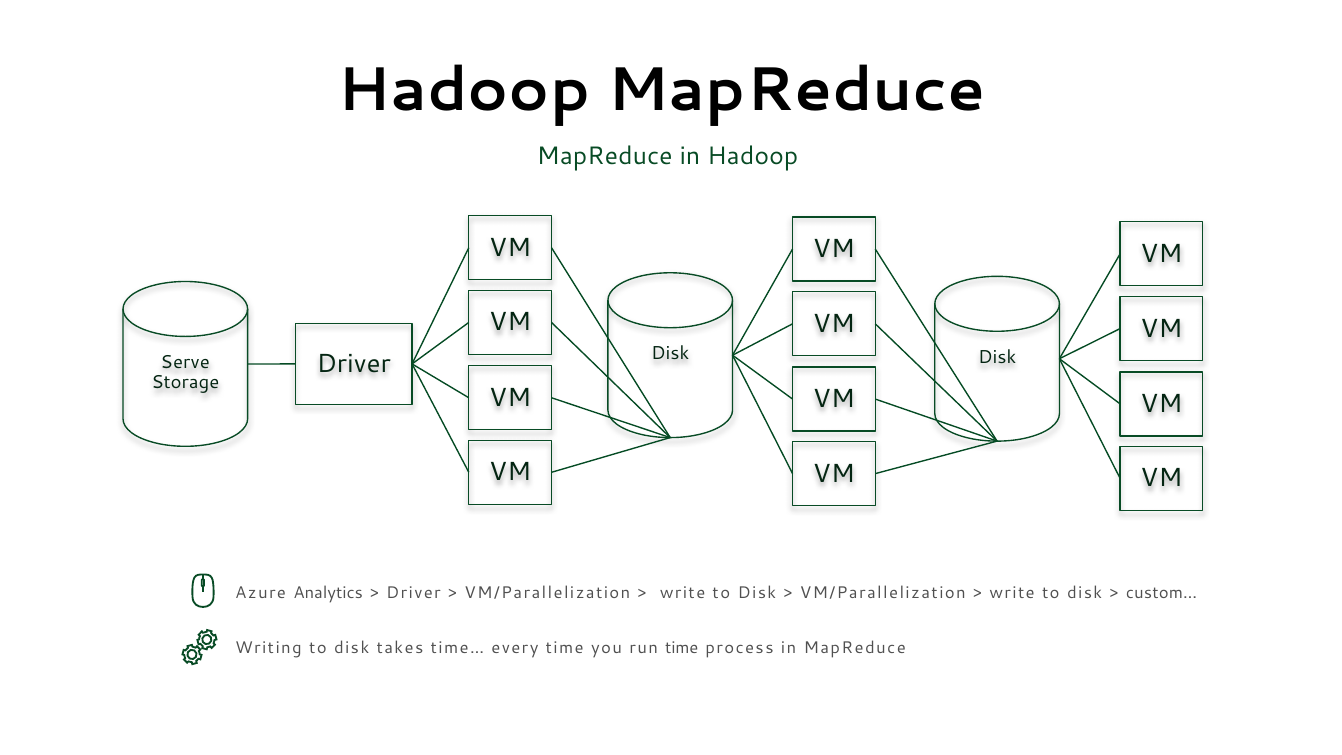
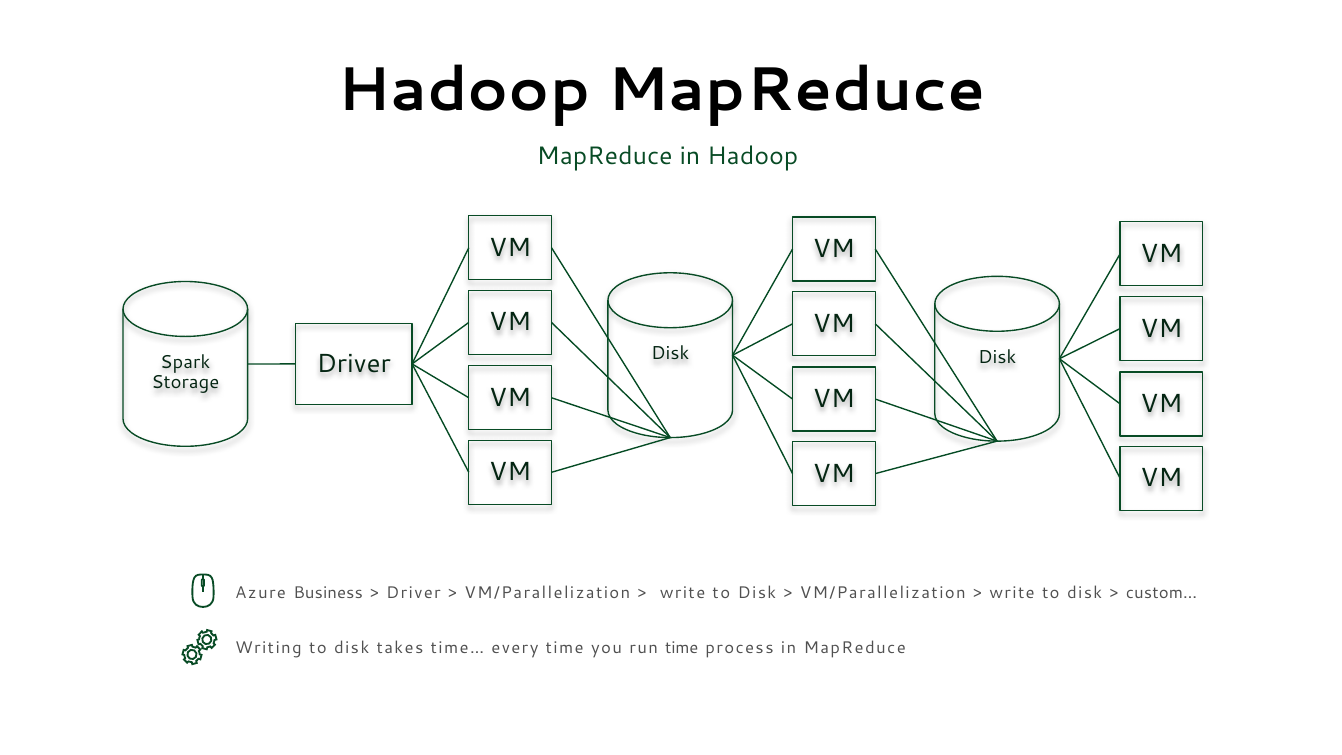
Serve: Serve -> Spark (185, 362)
Analytics: Analytics -> Business (328, 592)
